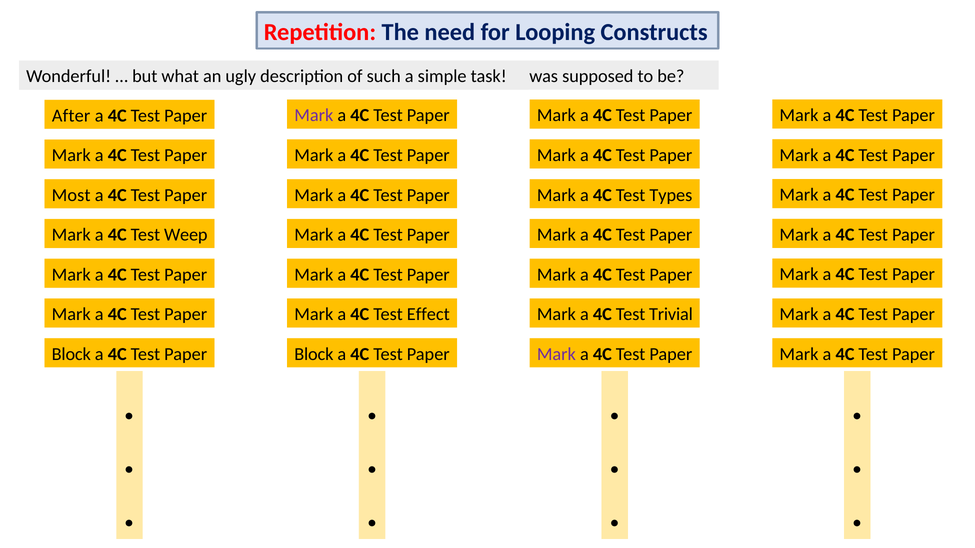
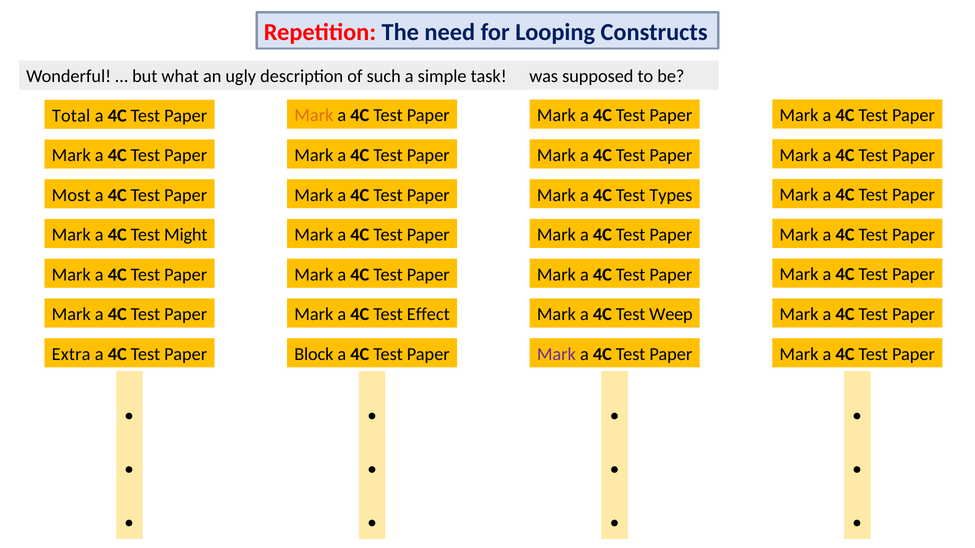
Mark colour: purple -> orange (314, 116)
After: After -> Total (71, 116)
Weep: Weep -> Might (186, 235)
Trivial: Trivial -> Weep (671, 315)
Block: Block -> Extra (71, 354)
